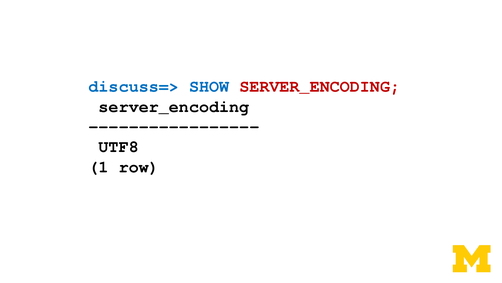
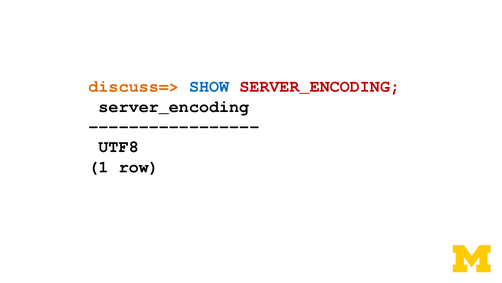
discuss=> colour: blue -> orange (134, 86)
